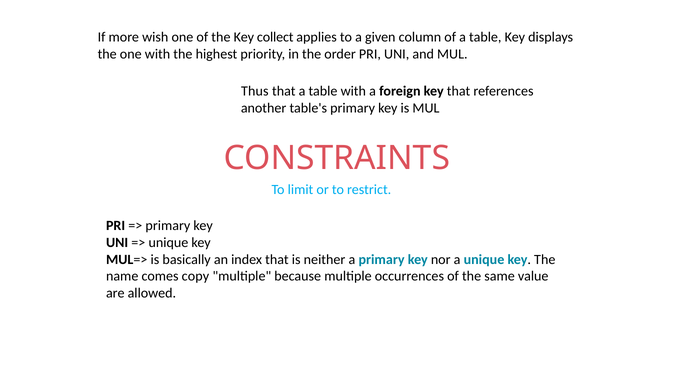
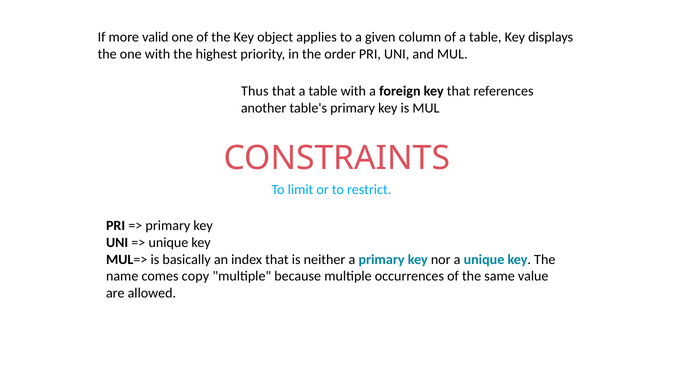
wish: wish -> valid (155, 37)
collect: collect -> object (275, 37)
